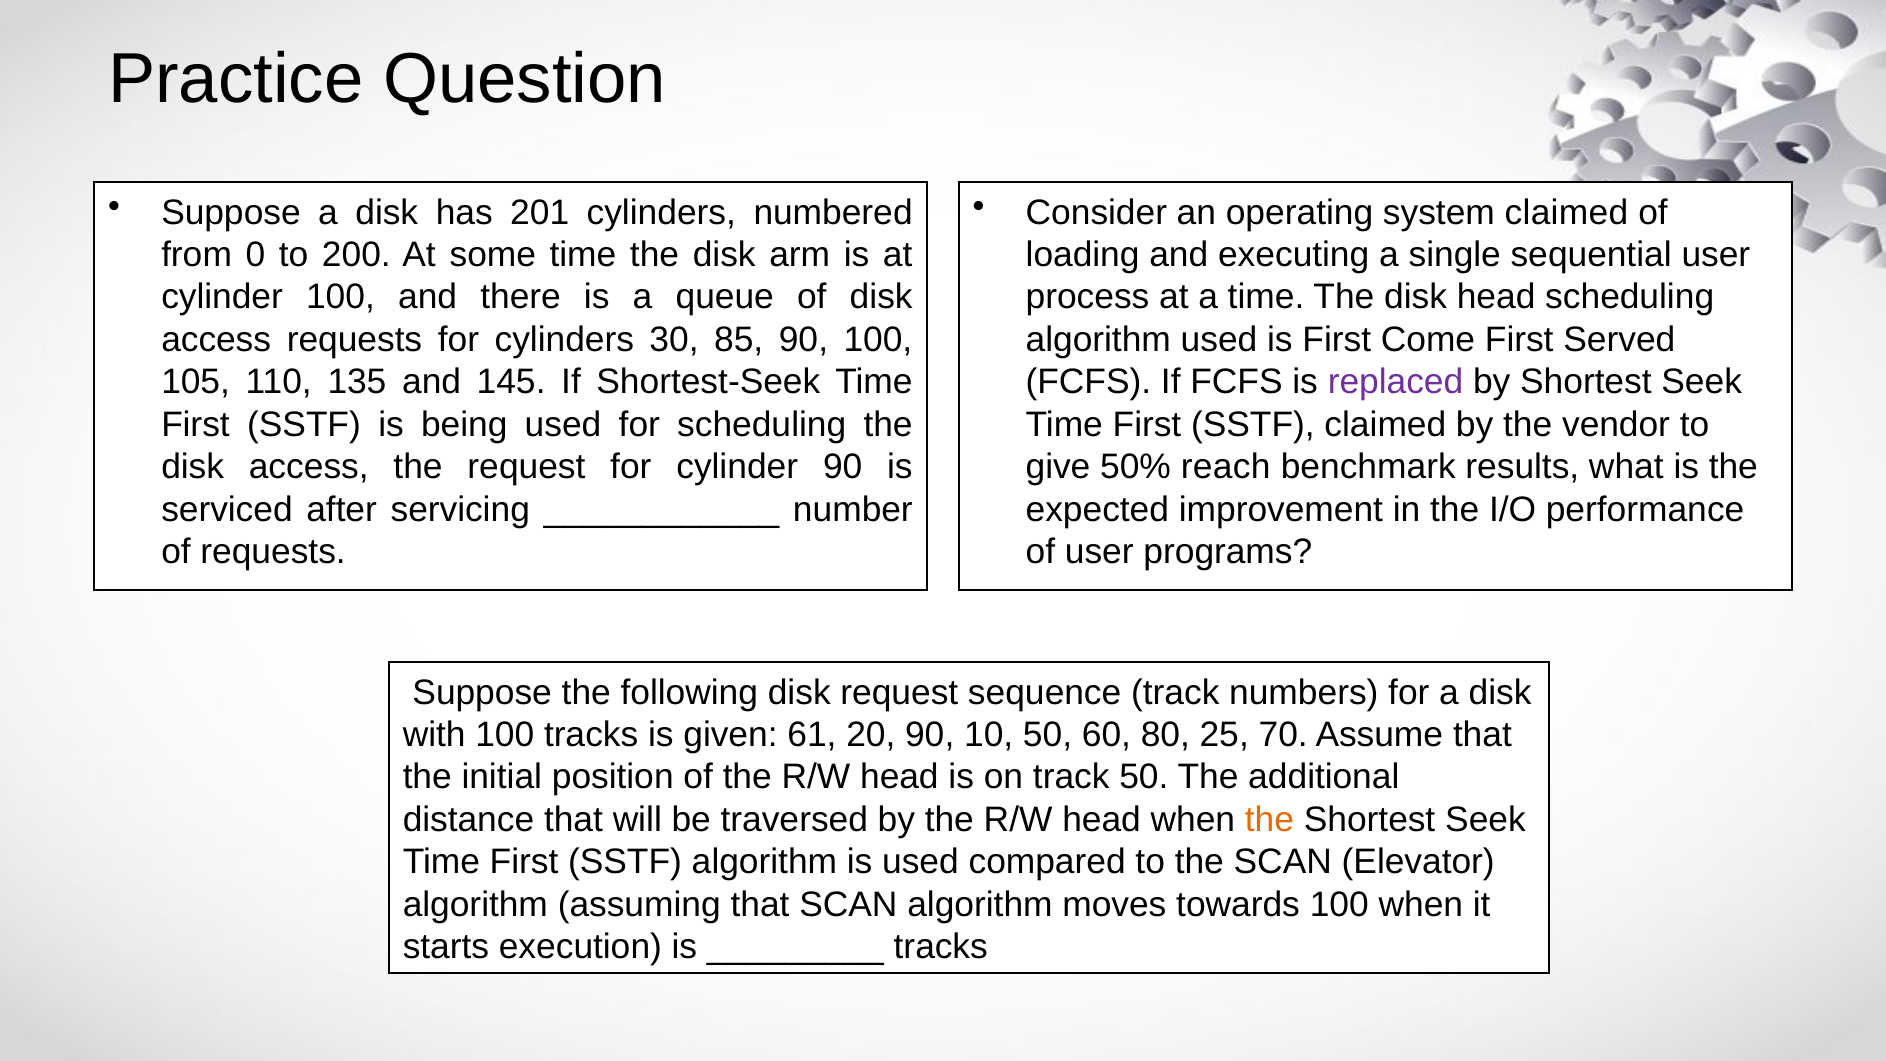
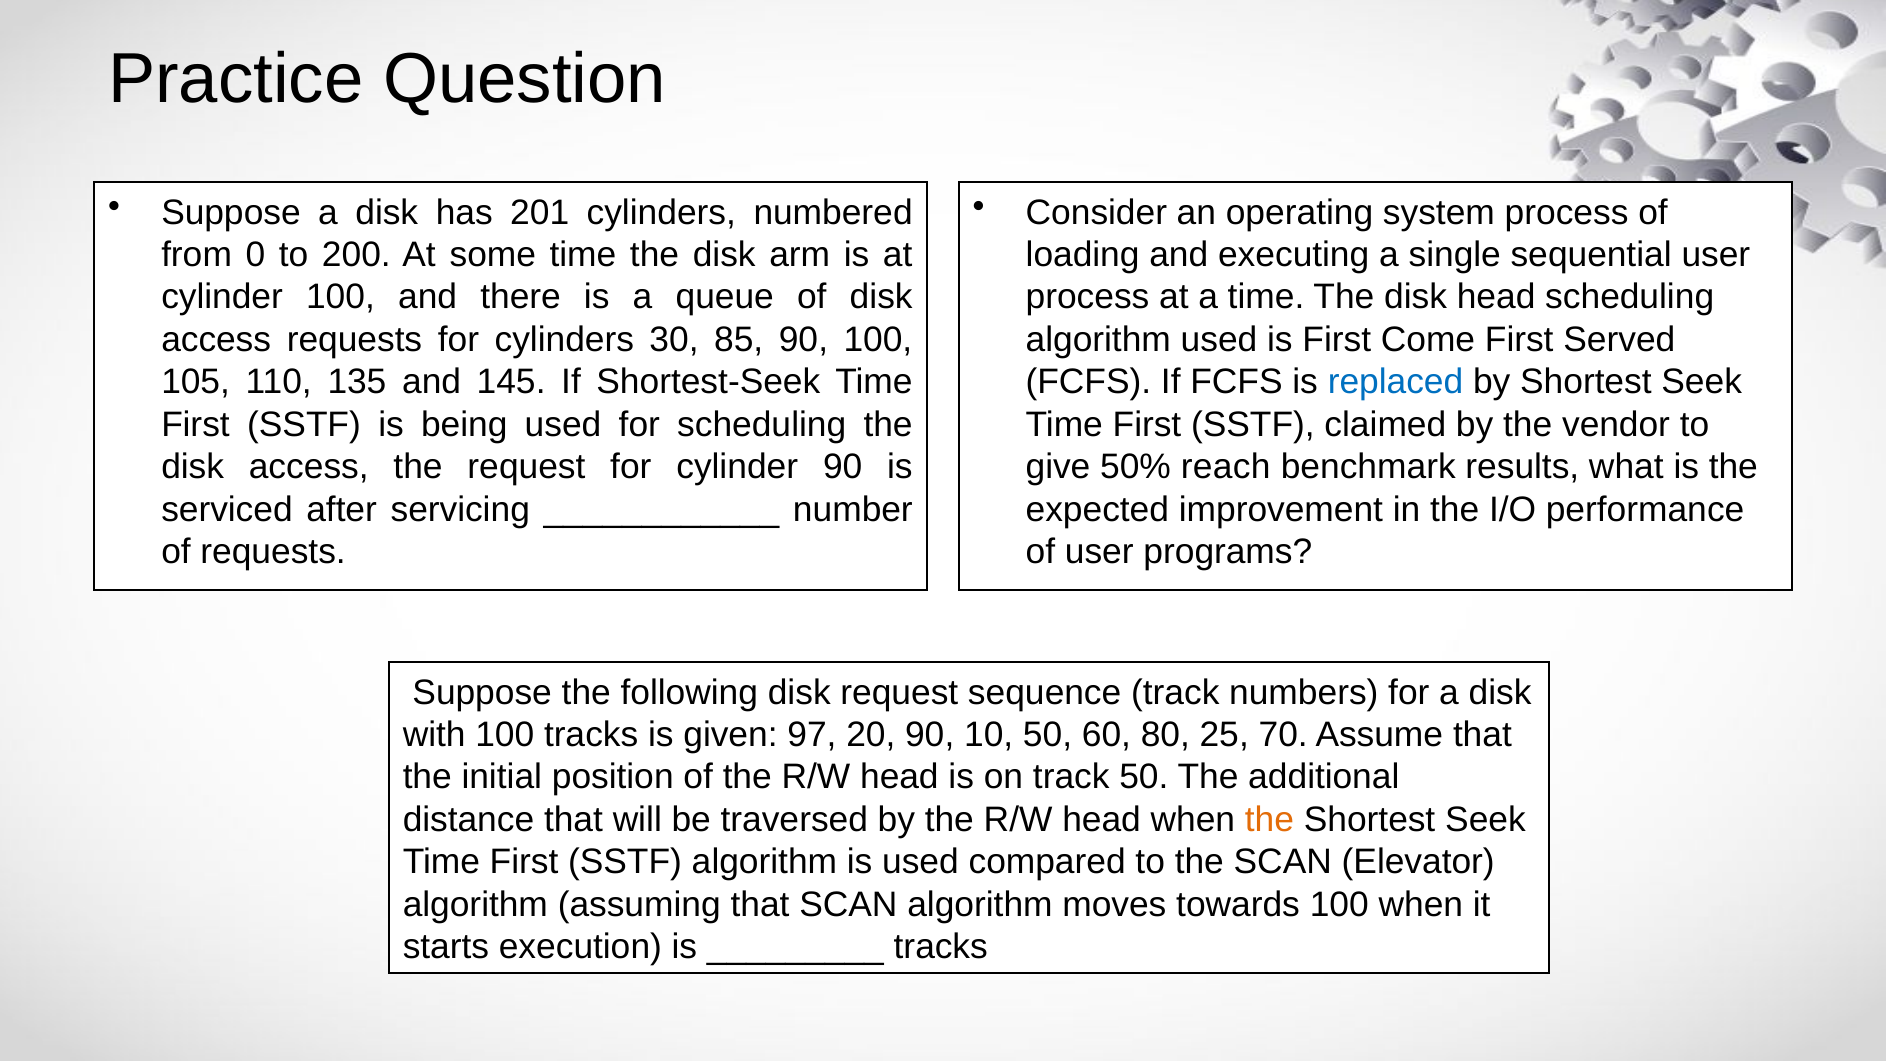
system claimed: claimed -> process (1567, 212)
replaced colour: purple -> blue (1396, 382)
61: 61 -> 97 (812, 735)
